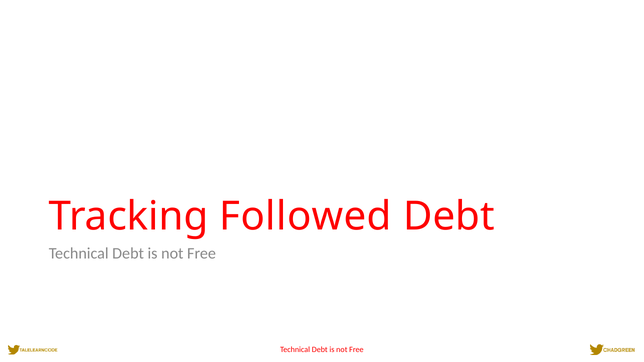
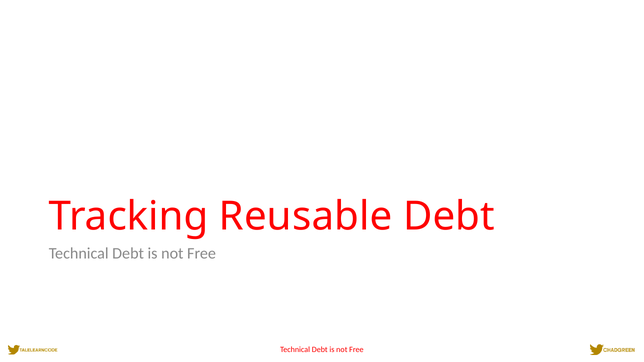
Followed: Followed -> Reusable (306, 217)
